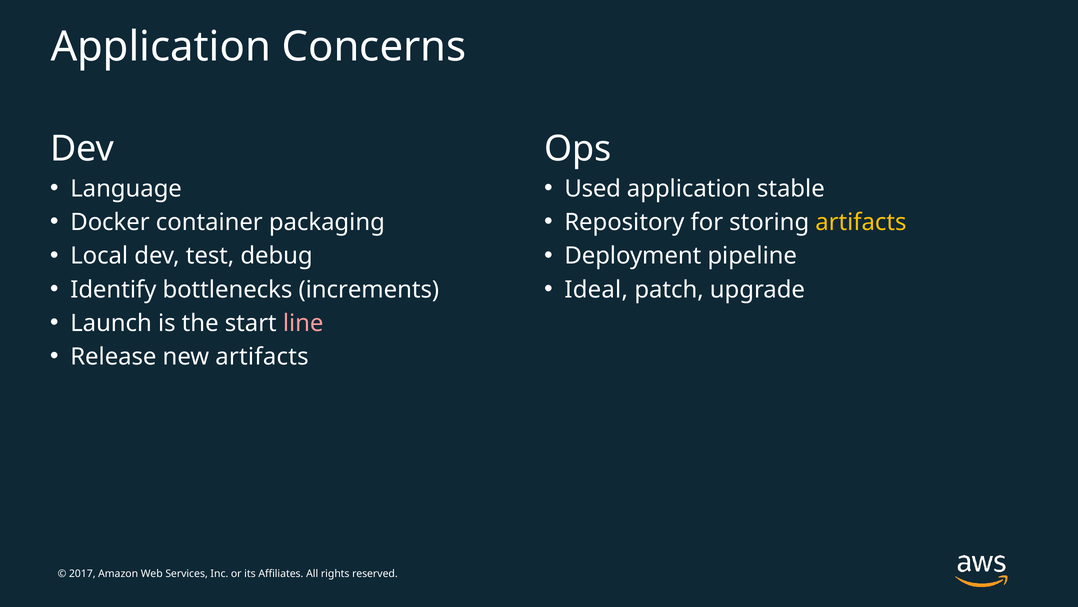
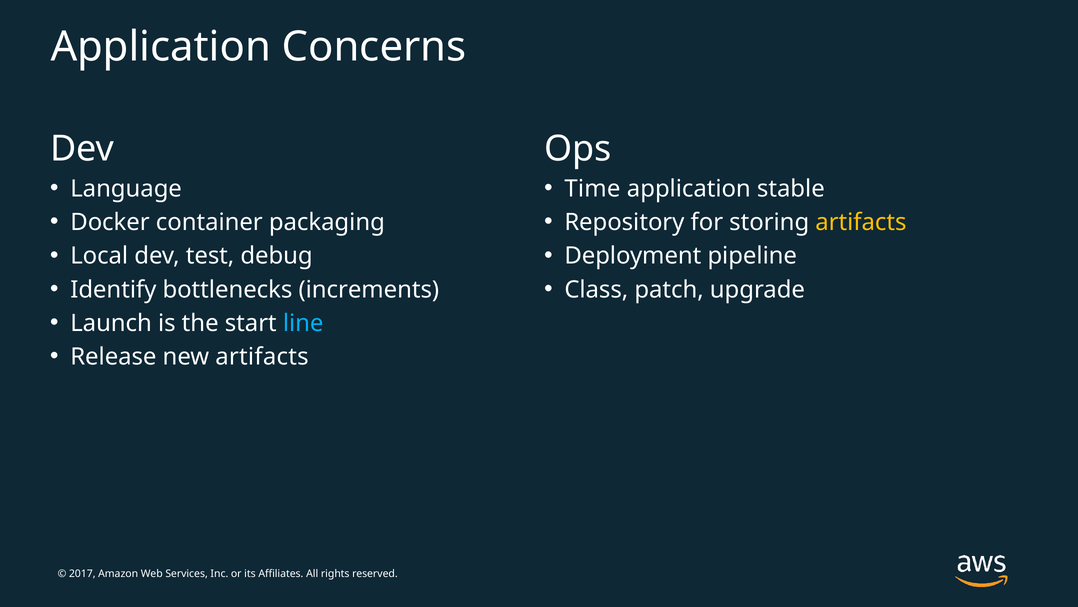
Used: Used -> Time (592, 189)
Ideal: Ideal -> Class (596, 289)
line colour: pink -> light blue (303, 323)
